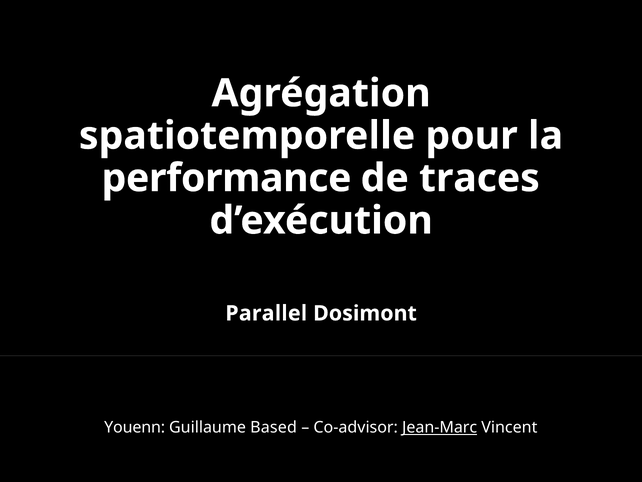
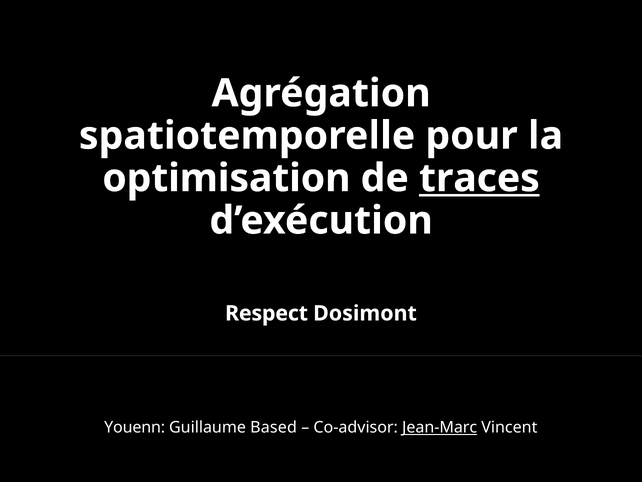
performance: performance -> optimisation (226, 178)
traces underline: none -> present (479, 178)
Parallel: Parallel -> Respect (267, 313)
